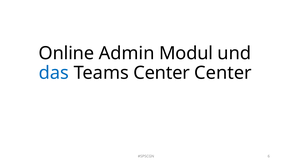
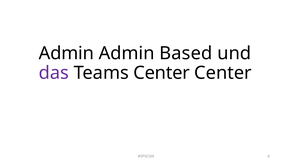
Online: Online -> Admin (66, 53)
Modul: Modul -> Based (186, 53)
das colour: blue -> purple (54, 73)
